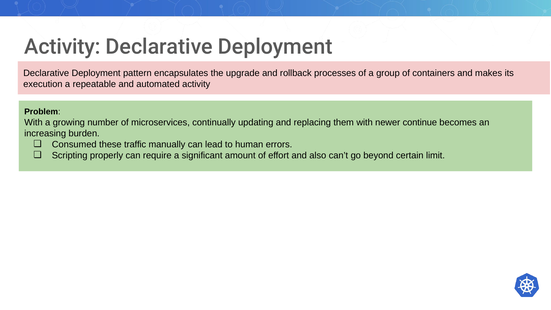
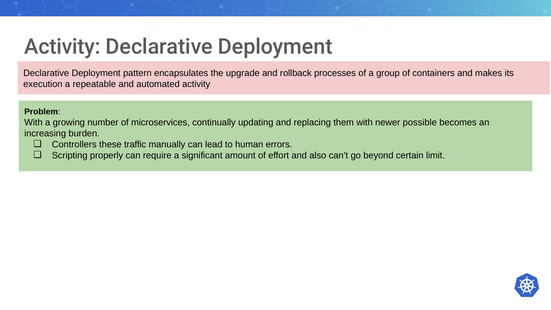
continue: continue -> possible (420, 122)
Consumed: Consumed -> Controllers (74, 144)
